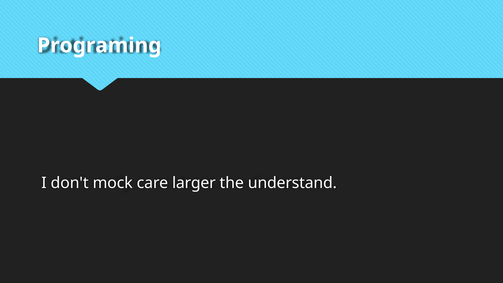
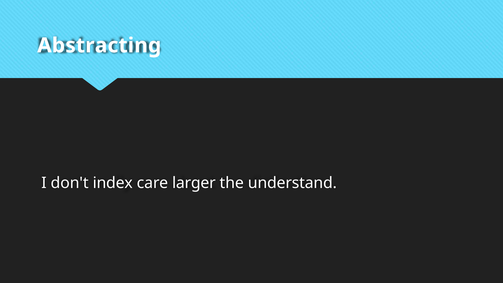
Programing: Programing -> Abstracting (99, 45)
mock: mock -> index (113, 183)
